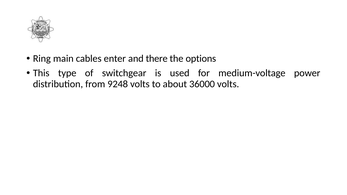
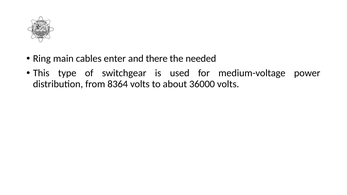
options: options -> needed (201, 59)
9248: 9248 -> 8364 (118, 84)
